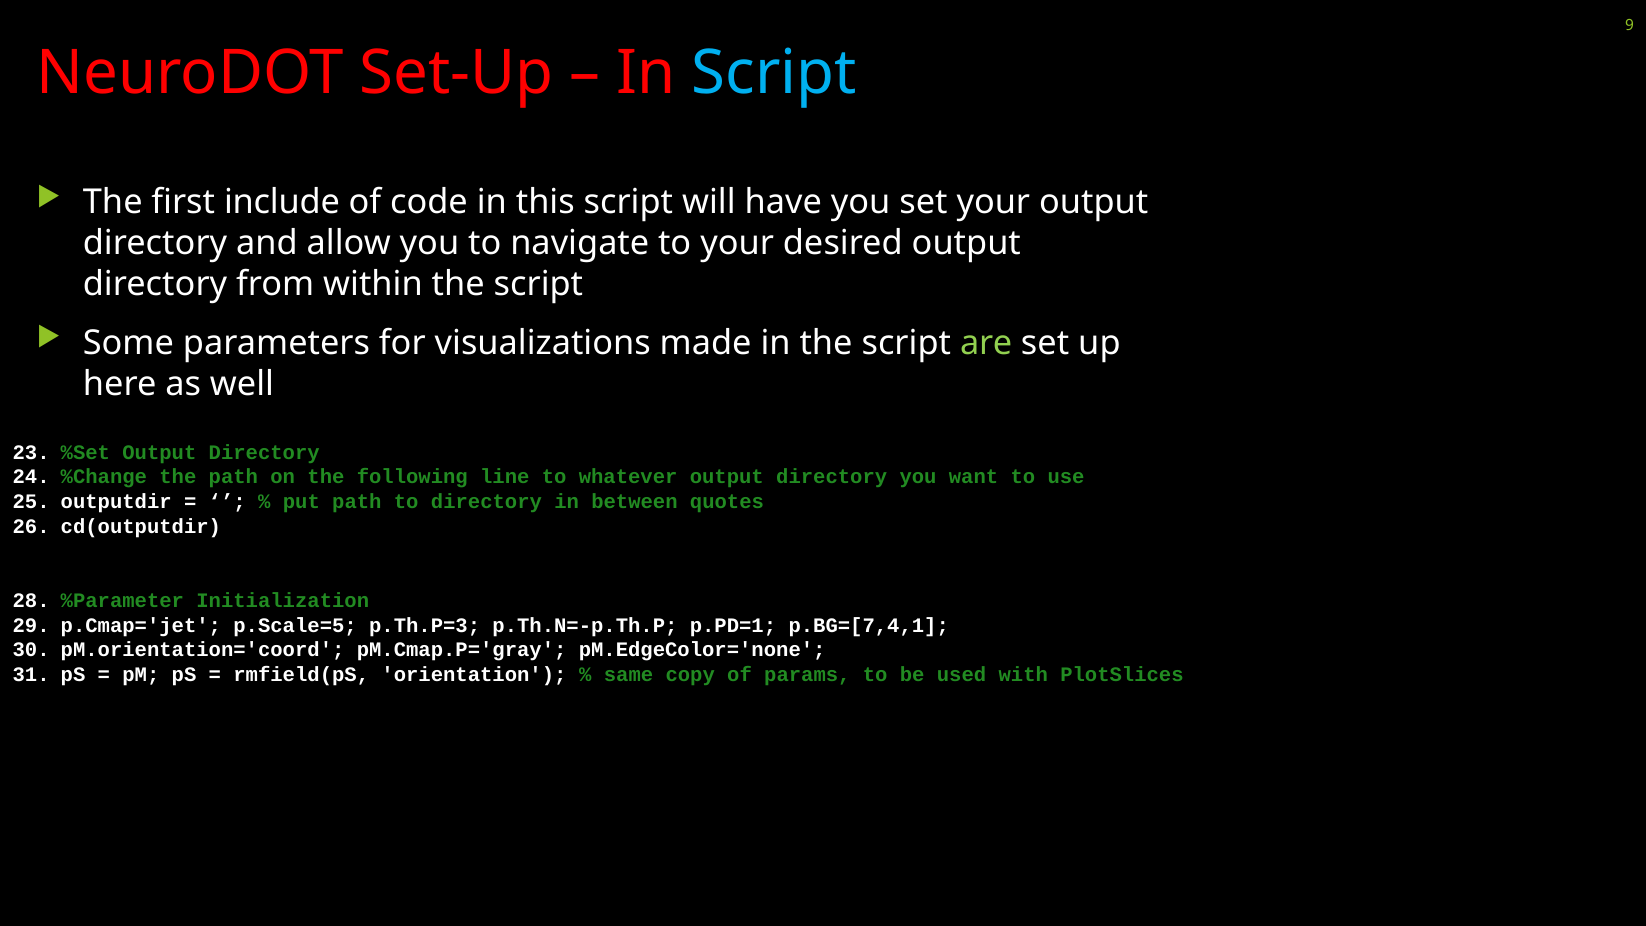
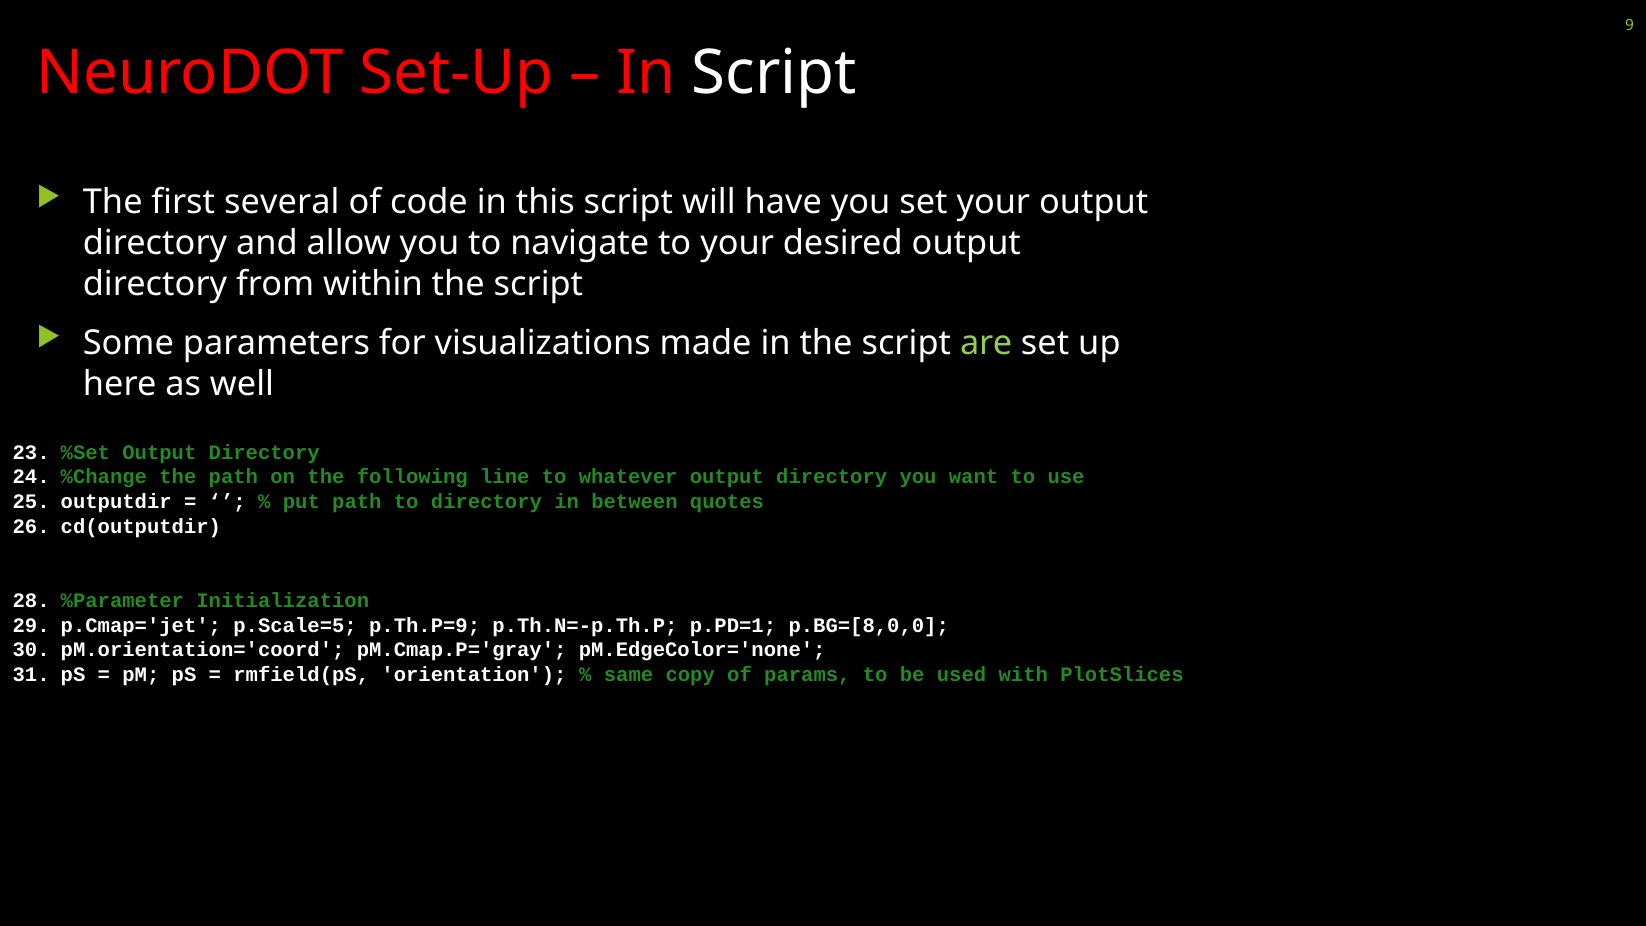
Script colour: light blue -> white (774, 73)
include: include -> several (282, 202)
p.Th.P=3: p.Th.P=3 -> p.Th.P=9 (425, 625)
p.BG=[7,4,1: p.BG=[7,4,1 -> p.BG=[8,0,0 (869, 625)
